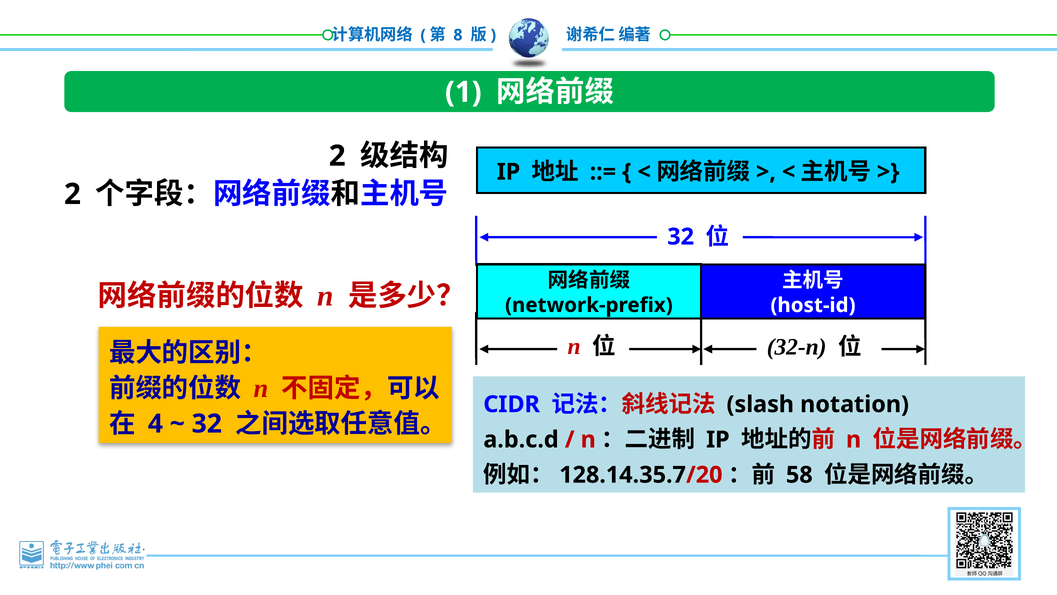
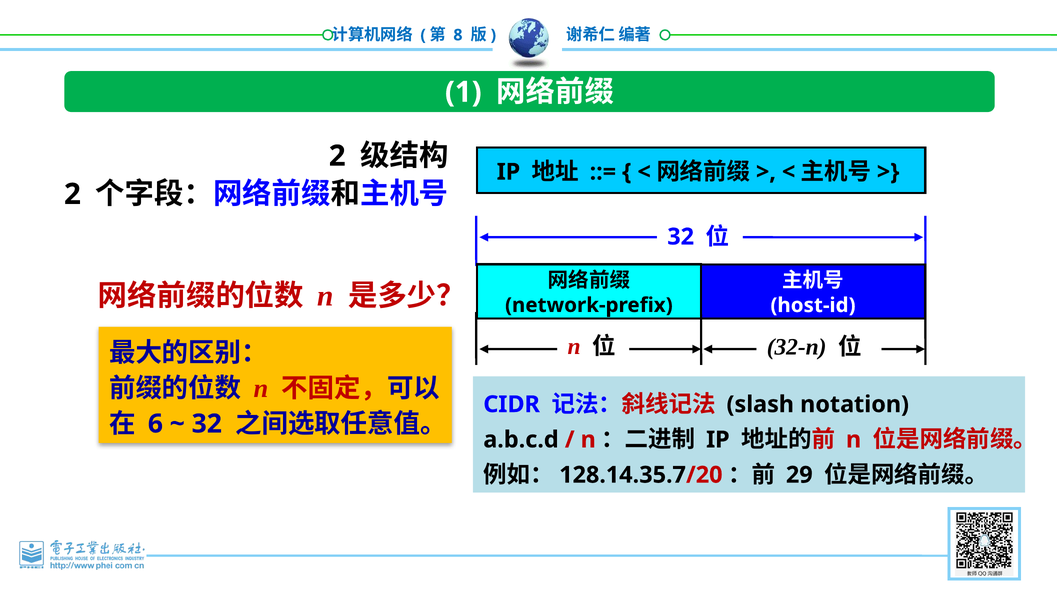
4: 4 -> 6 (155, 423)
58: 58 -> 29 (799, 475)
